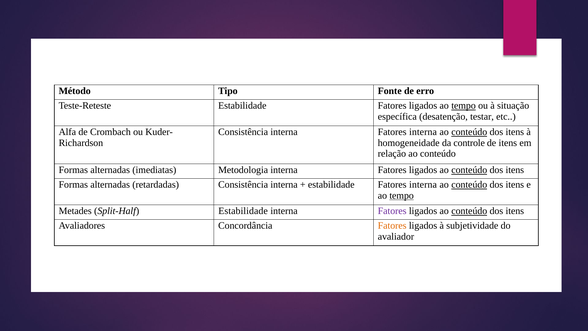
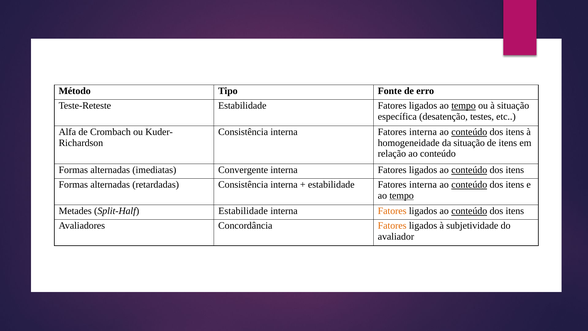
testar: testar -> testes (482, 116)
da controle: controle -> situação (469, 143)
Metodologia: Metodologia -> Convergente (243, 170)
Fatores colour: purple -> orange (392, 211)
